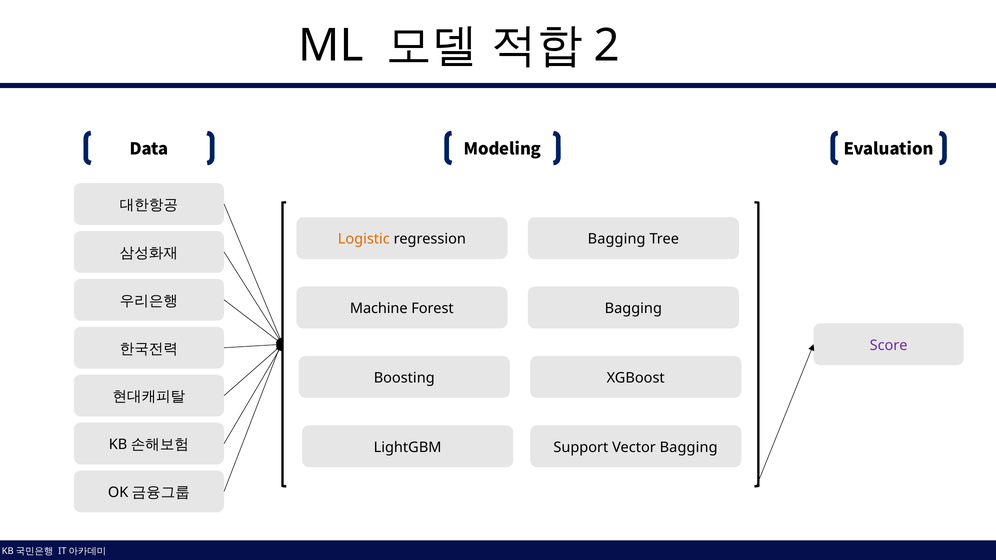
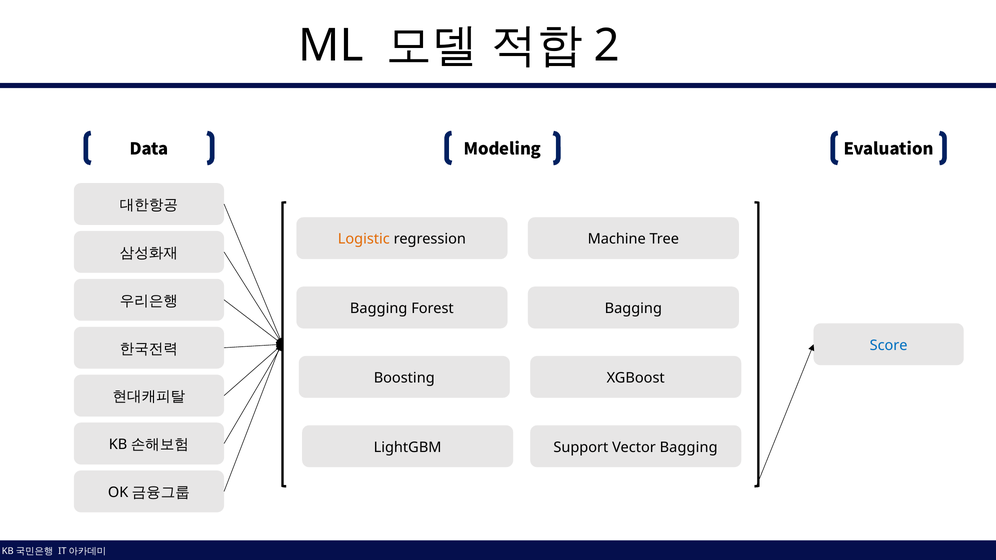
regression Bagging: Bagging -> Machine (617, 239)
Machine: Machine -> Bagging (379, 309)
Score colour: purple -> blue (889, 345)
